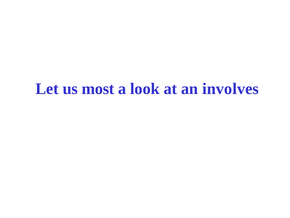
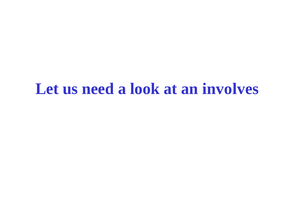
most: most -> need (98, 88)
